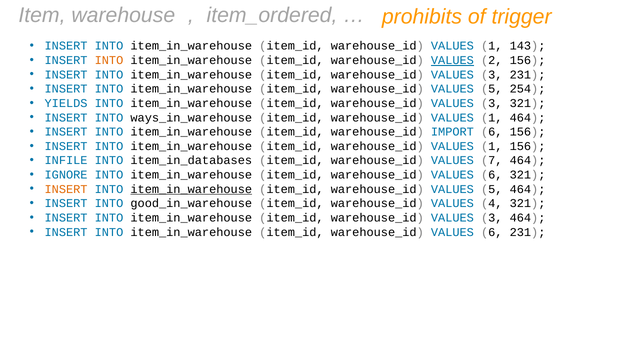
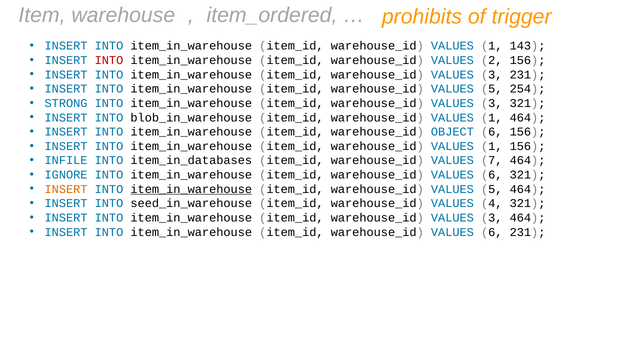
INTO colour: orange -> red (109, 60)
VALUES underline: present -> none (452, 60)
YIELDS: YIELDS -> STRONG (66, 103)
ways_in_warehouse: ways_in_warehouse -> blob_in_warehouse (191, 117)
IMPORT: IMPORT -> OBJECT (452, 132)
good_in_warehouse: good_in_warehouse -> seed_in_warehouse (191, 203)
